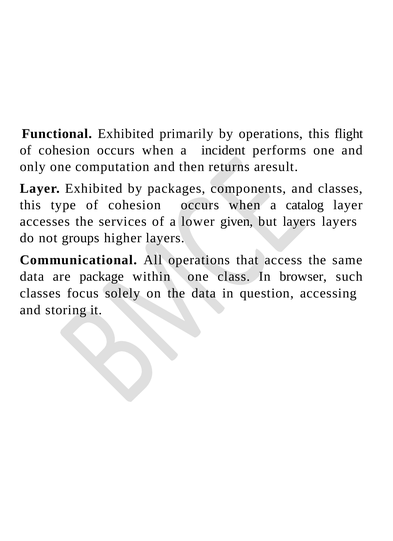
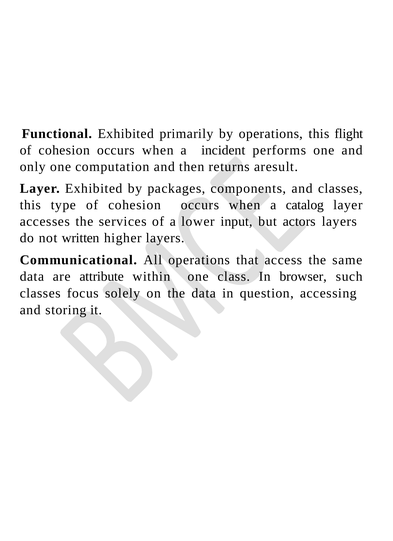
given: given -> input (237, 222)
but layers: layers -> actors (299, 222)
groups: groups -> written (81, 238)
package: package -> attribute (102, 277)
